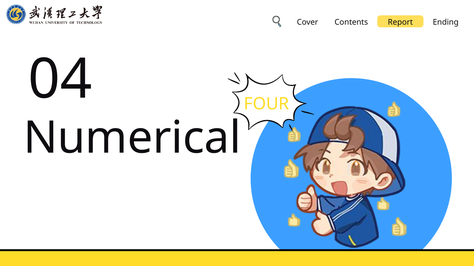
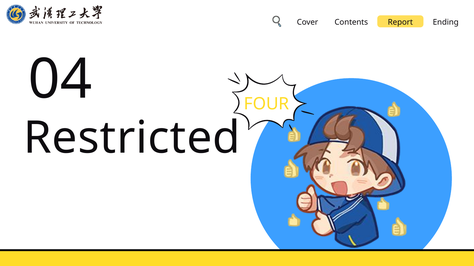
Numerical: Numerical -> Restricted (132, 138)
